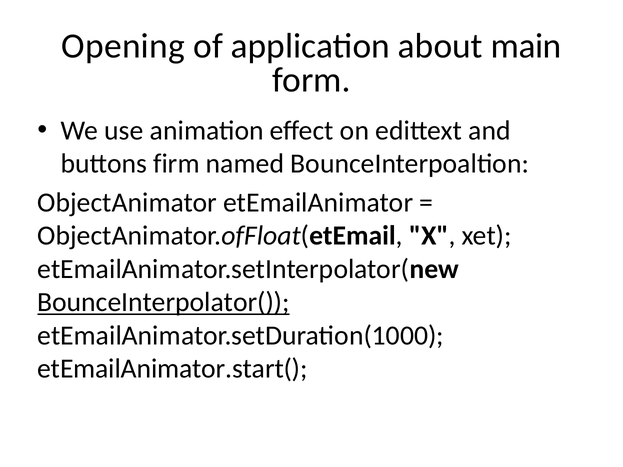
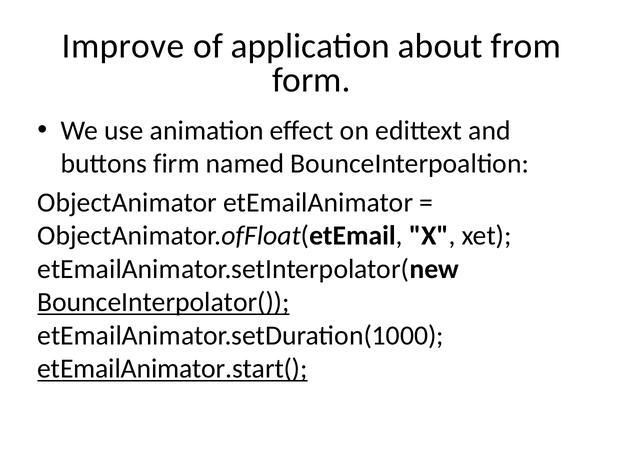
Opening: Opening -> Improve (123, 46)
main: main -> from (526, 46)
etEmailAnimator.start( underline: none -> present (172, 369)
